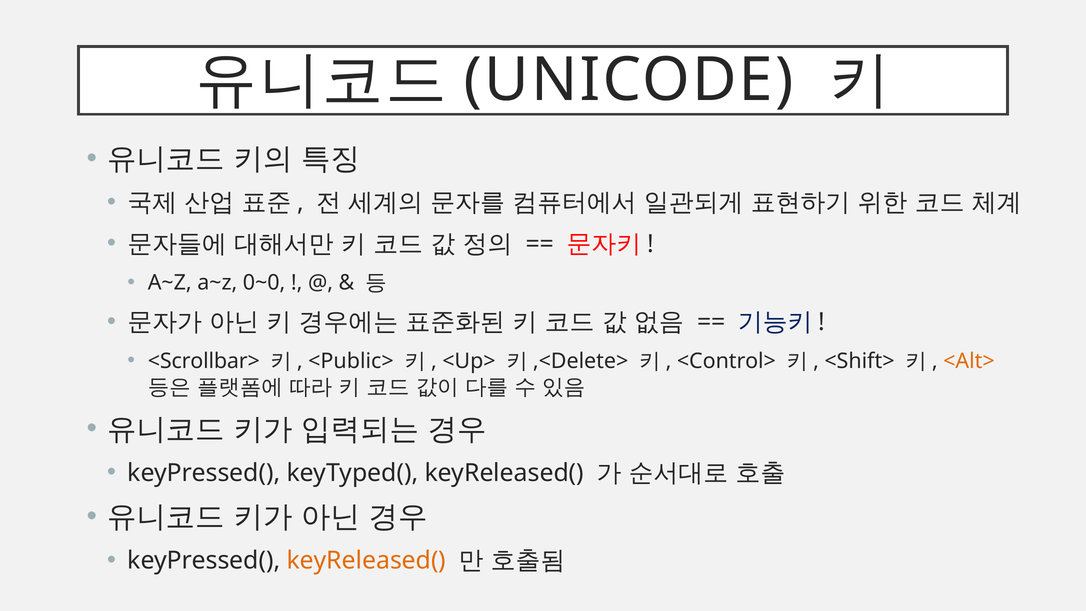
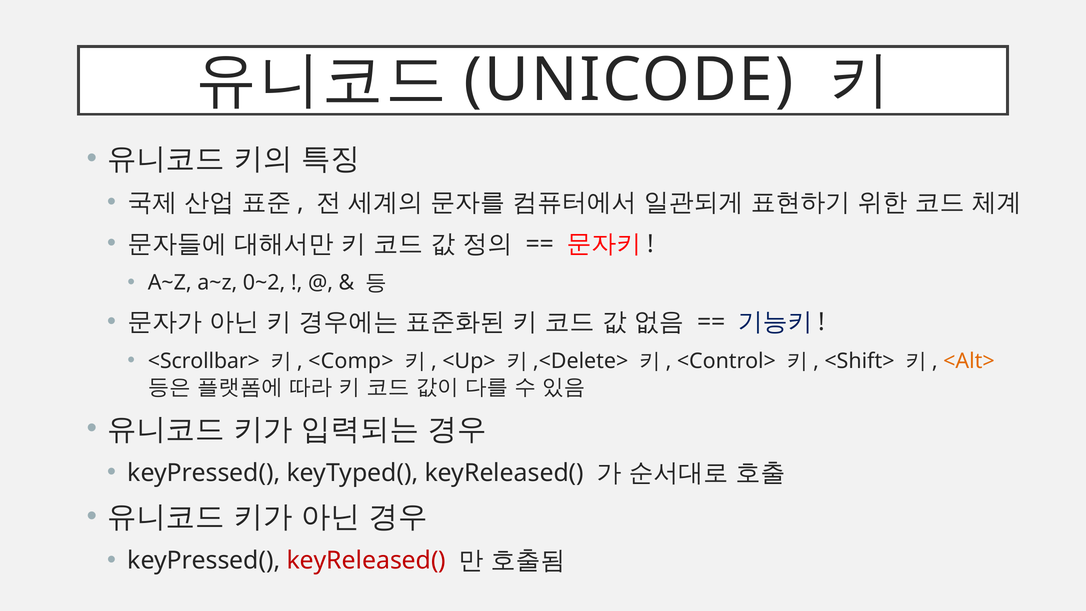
0~0: 0~0 -> 0~2 (264, 283)
<Public>: <Public> -> <Comp> (351, 361)
keyReleased( colour: orange -> red (366, 561)
